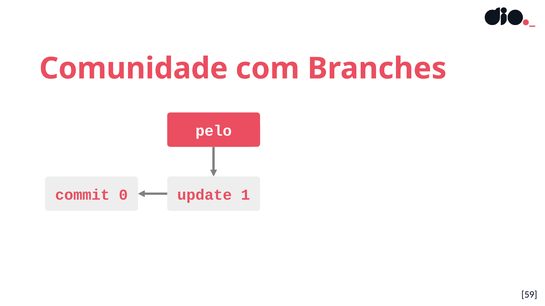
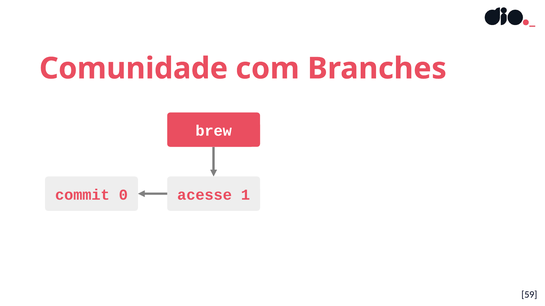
pelo: pelo -> brew (214, 131)
update: update -> acesse (205, 195)
